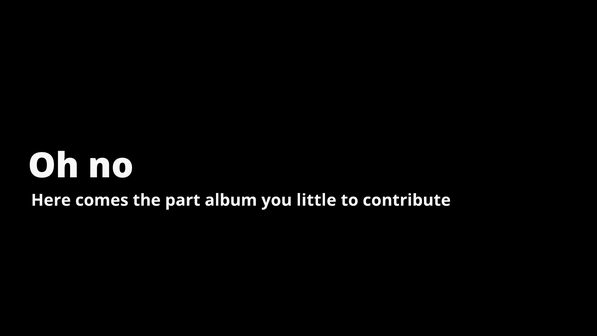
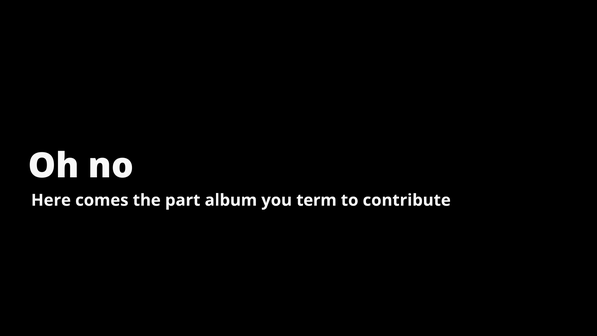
little: little -> term (316, 200)
